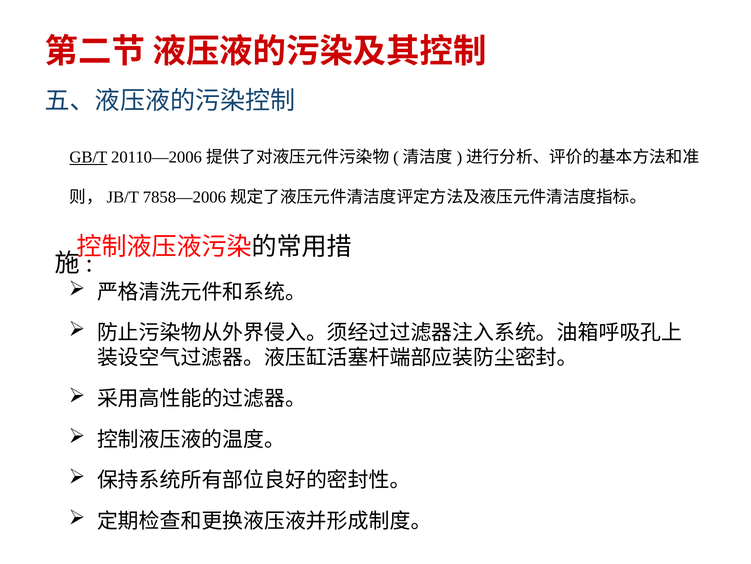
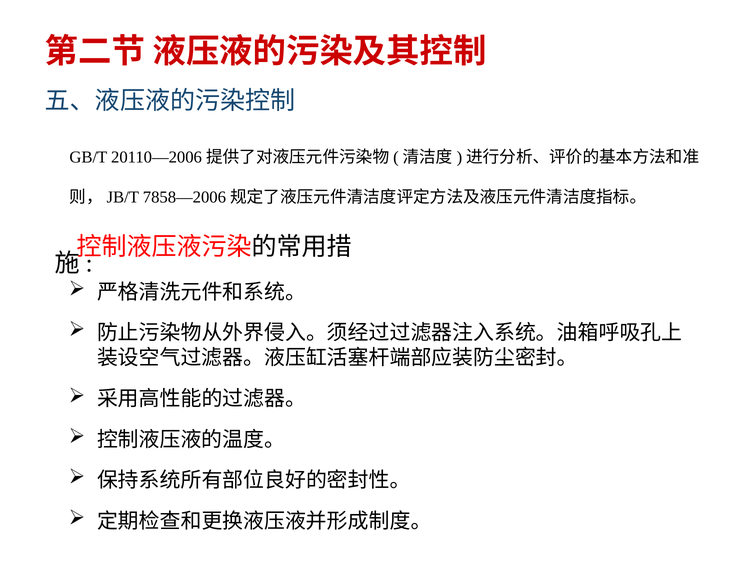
GB/T underline: present -> none (88, 157)
